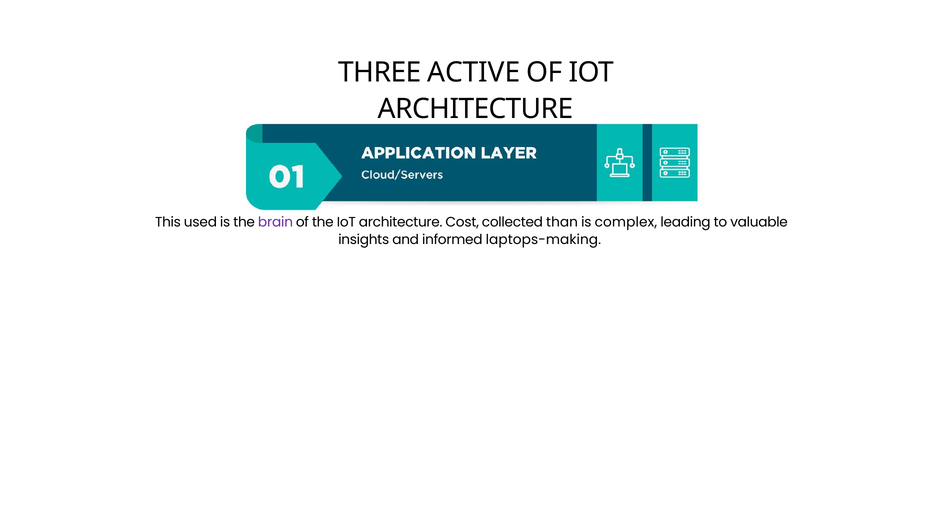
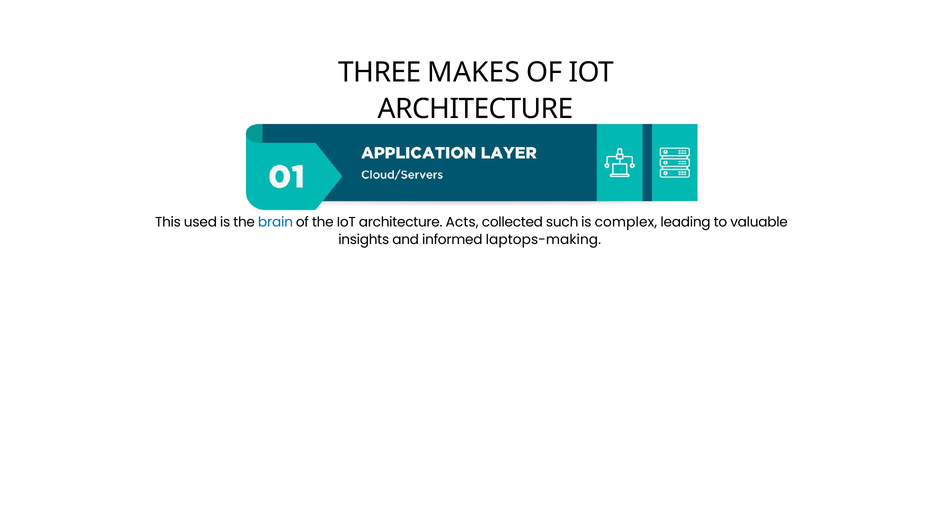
ACTIVE: ACTIVE -> MAKES (474, 72)
brain colour: purple -> blue (276, 222)
Cost: Cost -> Acts (462, 222)
than: than -> such (562, 222)
